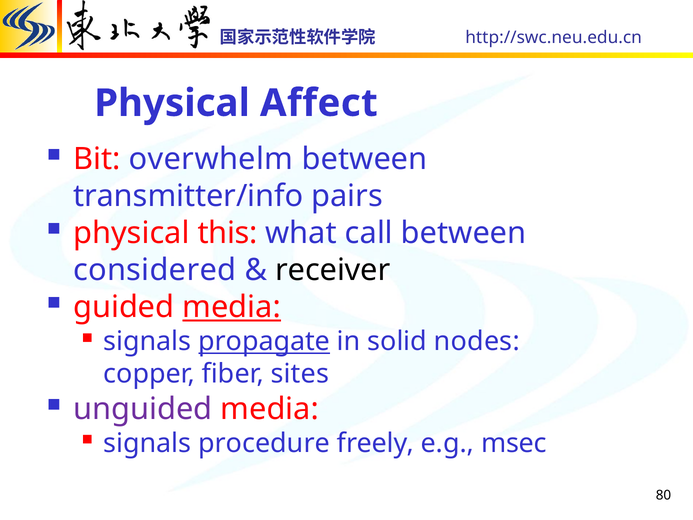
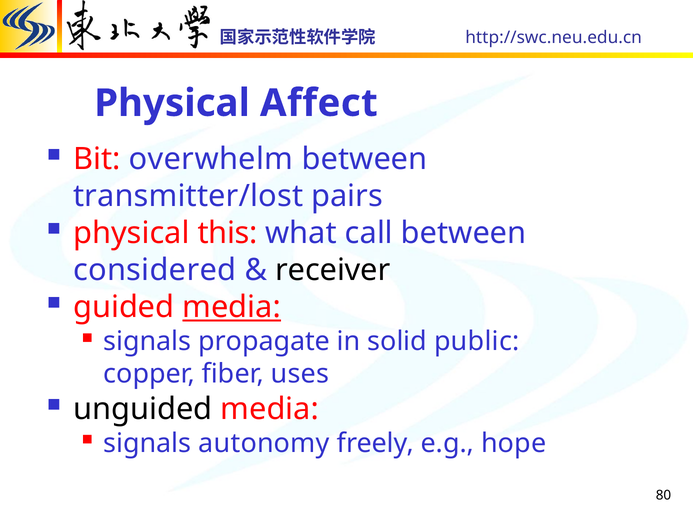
transmitter/info: transmitter/info -> transmitter/lost (188, 196)
propagate underline: present -> none (264, 341)
nodes: nodes -> public (477, 341)
sites: sites -> uses (300, 374)
unguided colour: purple -> black (143, 409)
procedure: procedure -> autonomy (264, 443)
msec: msec -> hope (514, 443)
